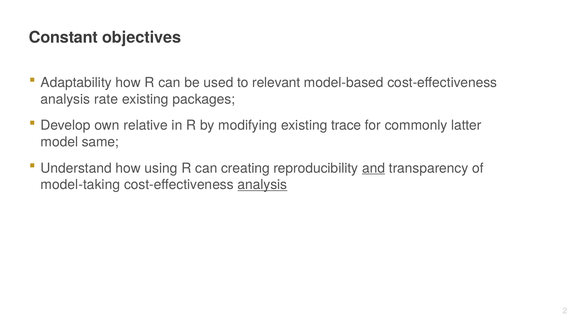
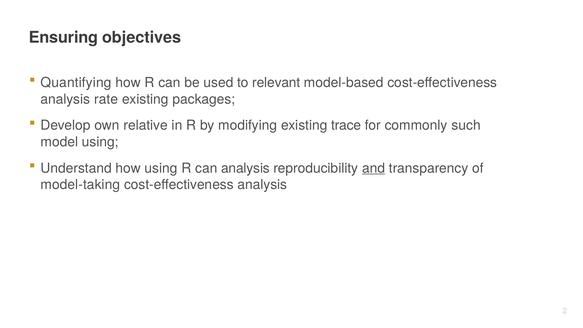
Constant: Constant -> Ensuring (63, 38)
Adaptability: Adaptability -> Quantifying (76, 83)
latter: latter -> such (466, 125)
model same: same -> using (100, 142)
can creating: creating -> analysis (245, 168)
analysis underline: present -> none (262, 185)
